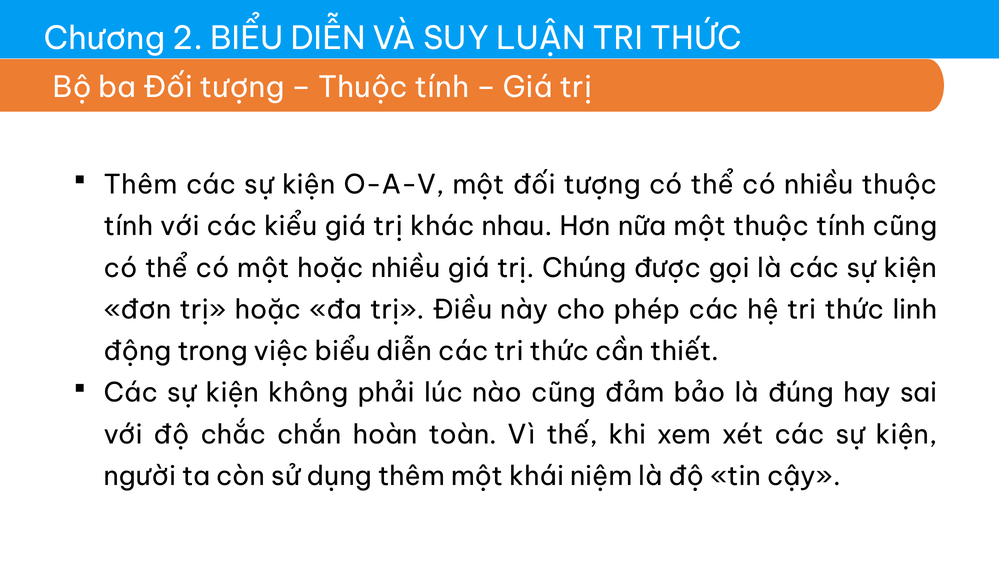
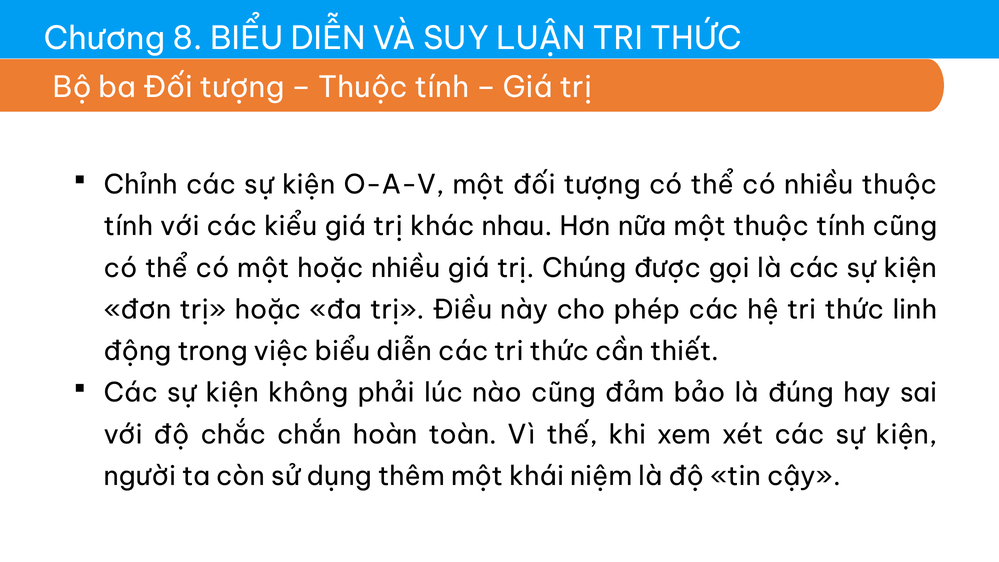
2: 2 -> 8 (188, 39)
Thêm: Thêm -> Chỉnh (141, 185)
